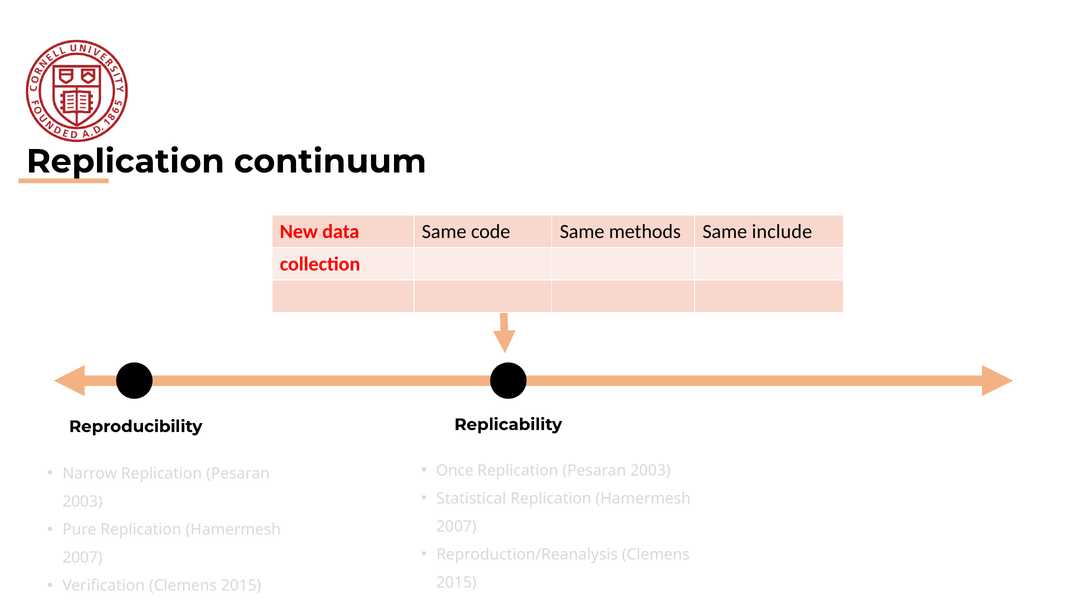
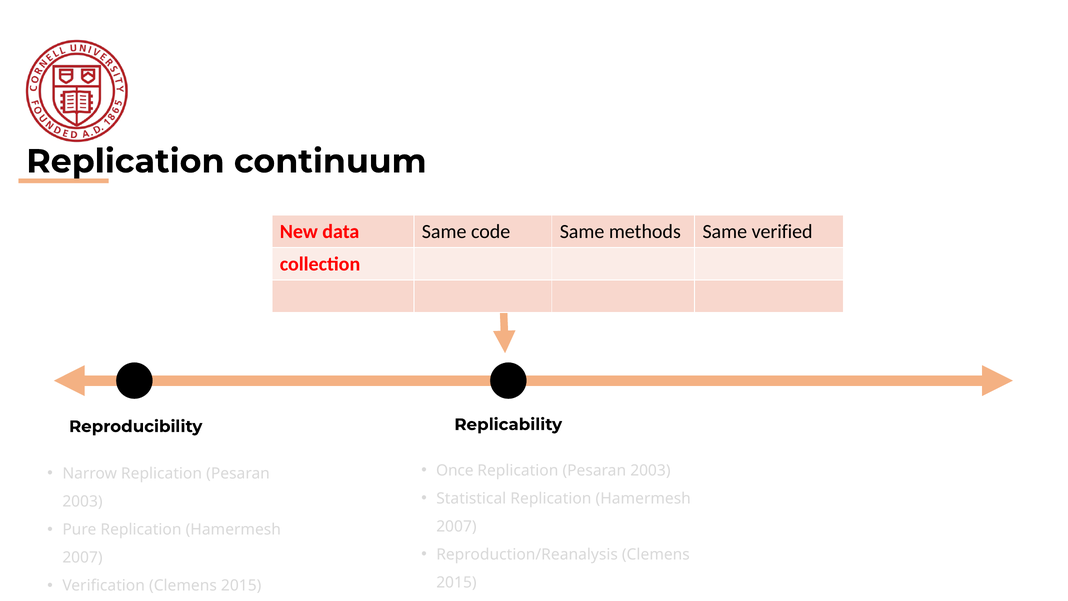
include: include -> verified (782, 231)
